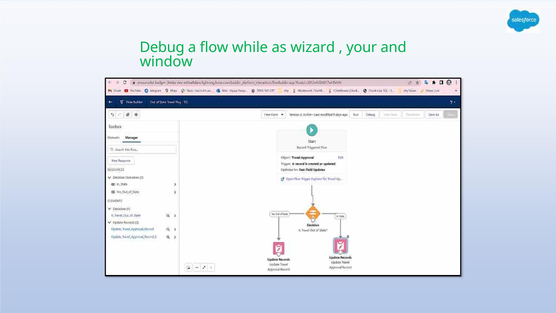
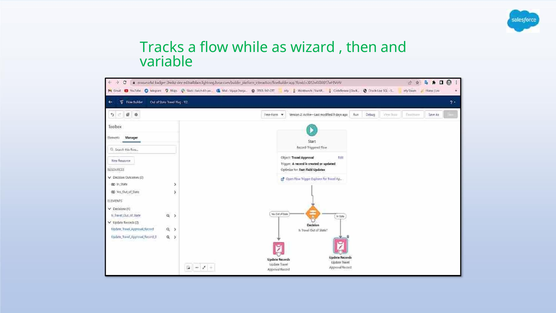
Debug: Debug -> Tracks (162, 47)
your: your -> then (362, 47)
window: window -> variable (166, 62)
